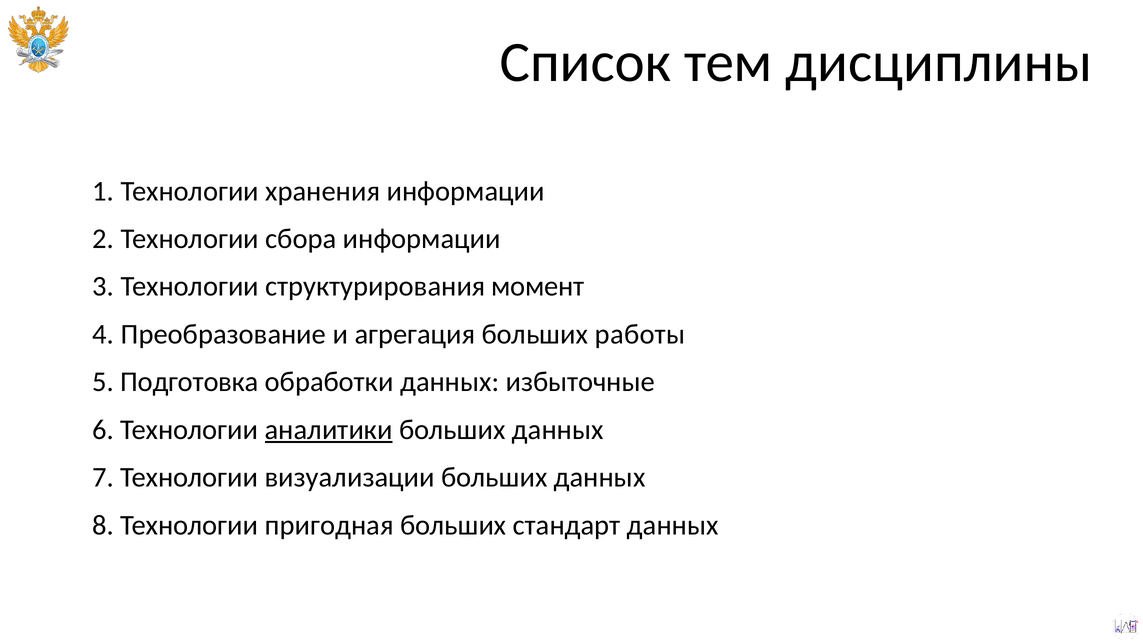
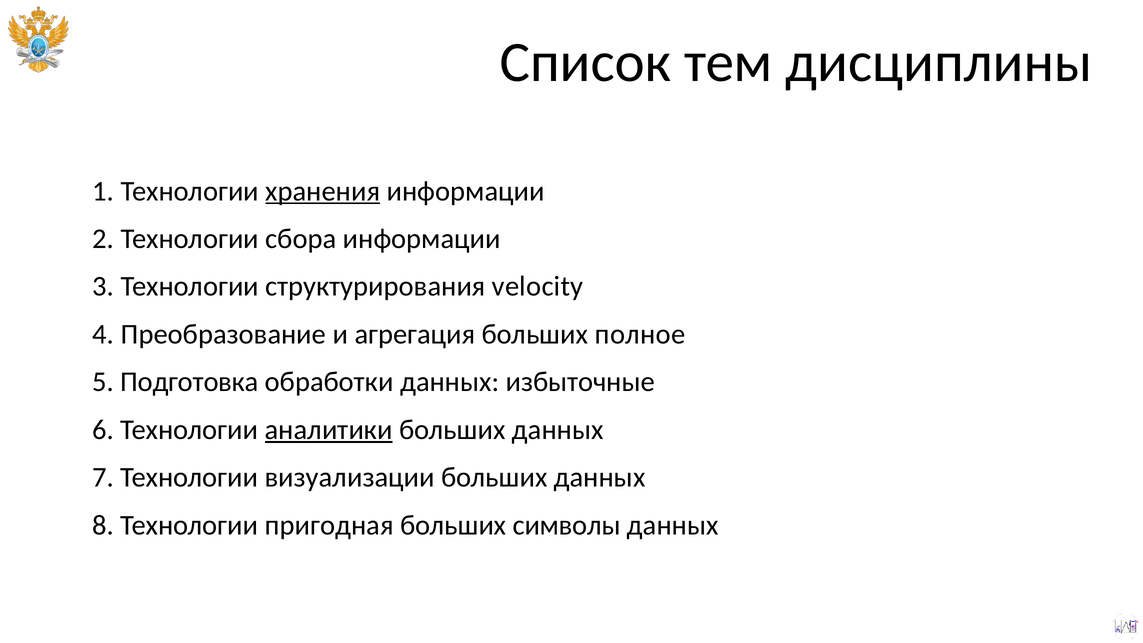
хранения underline: none -> present (323, 191)
момент: момент -> velocity (538, 287)
работы: работы -> полное (640, 334)
стандарт: стандарт -> символы (567, 525)
